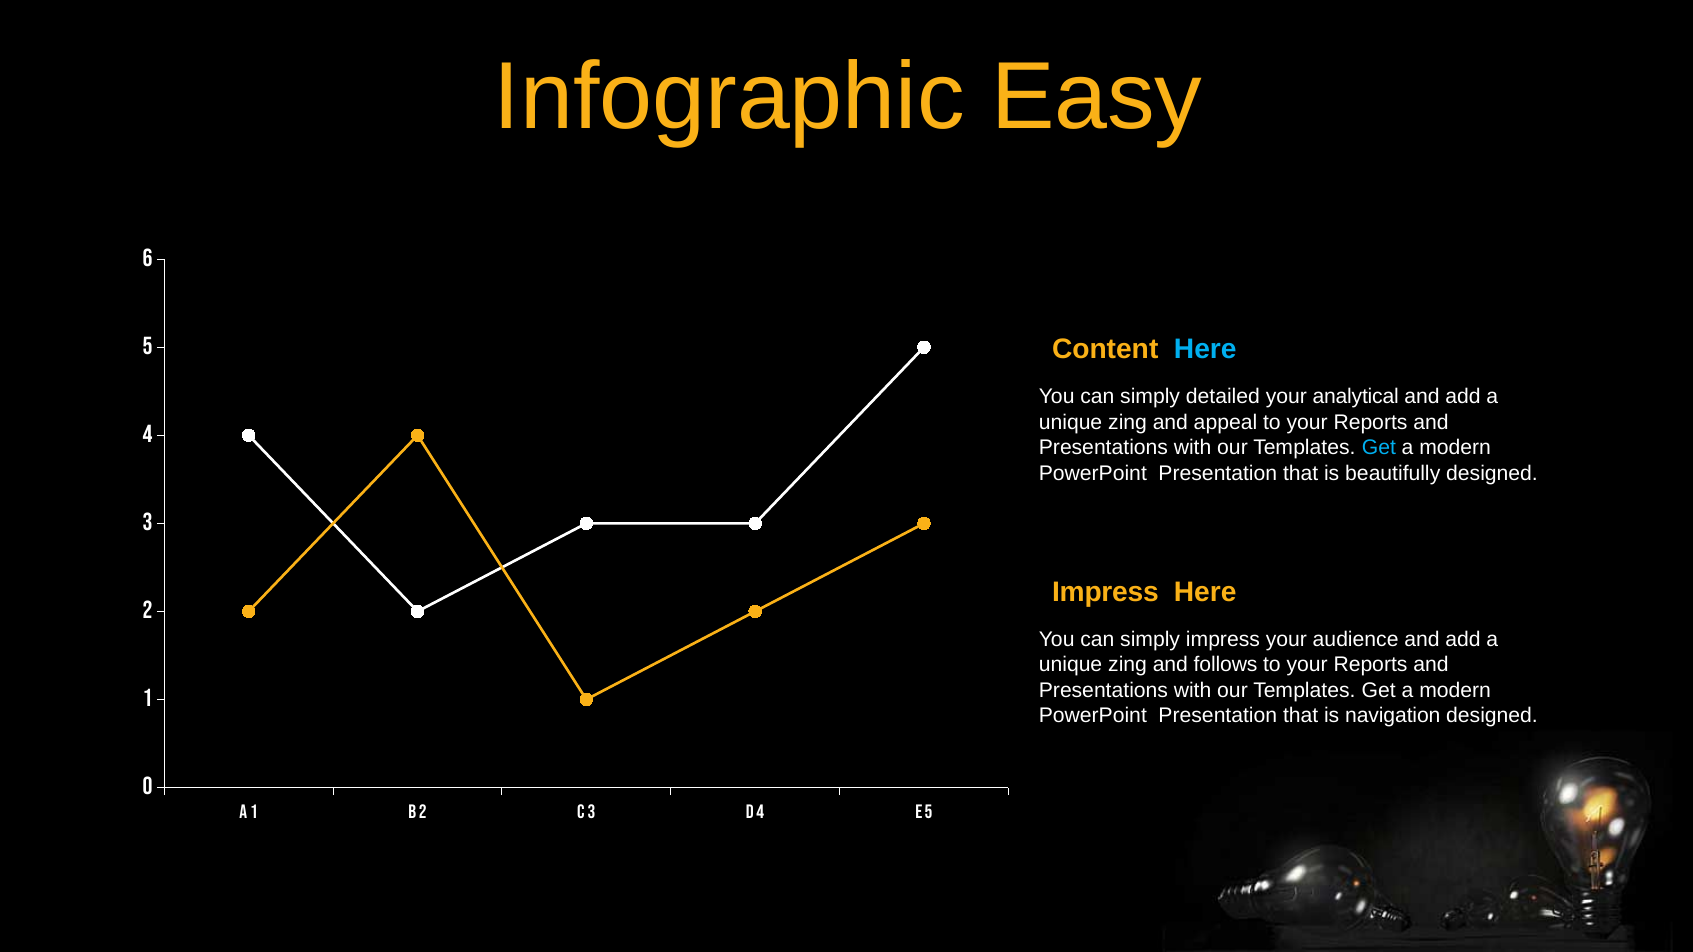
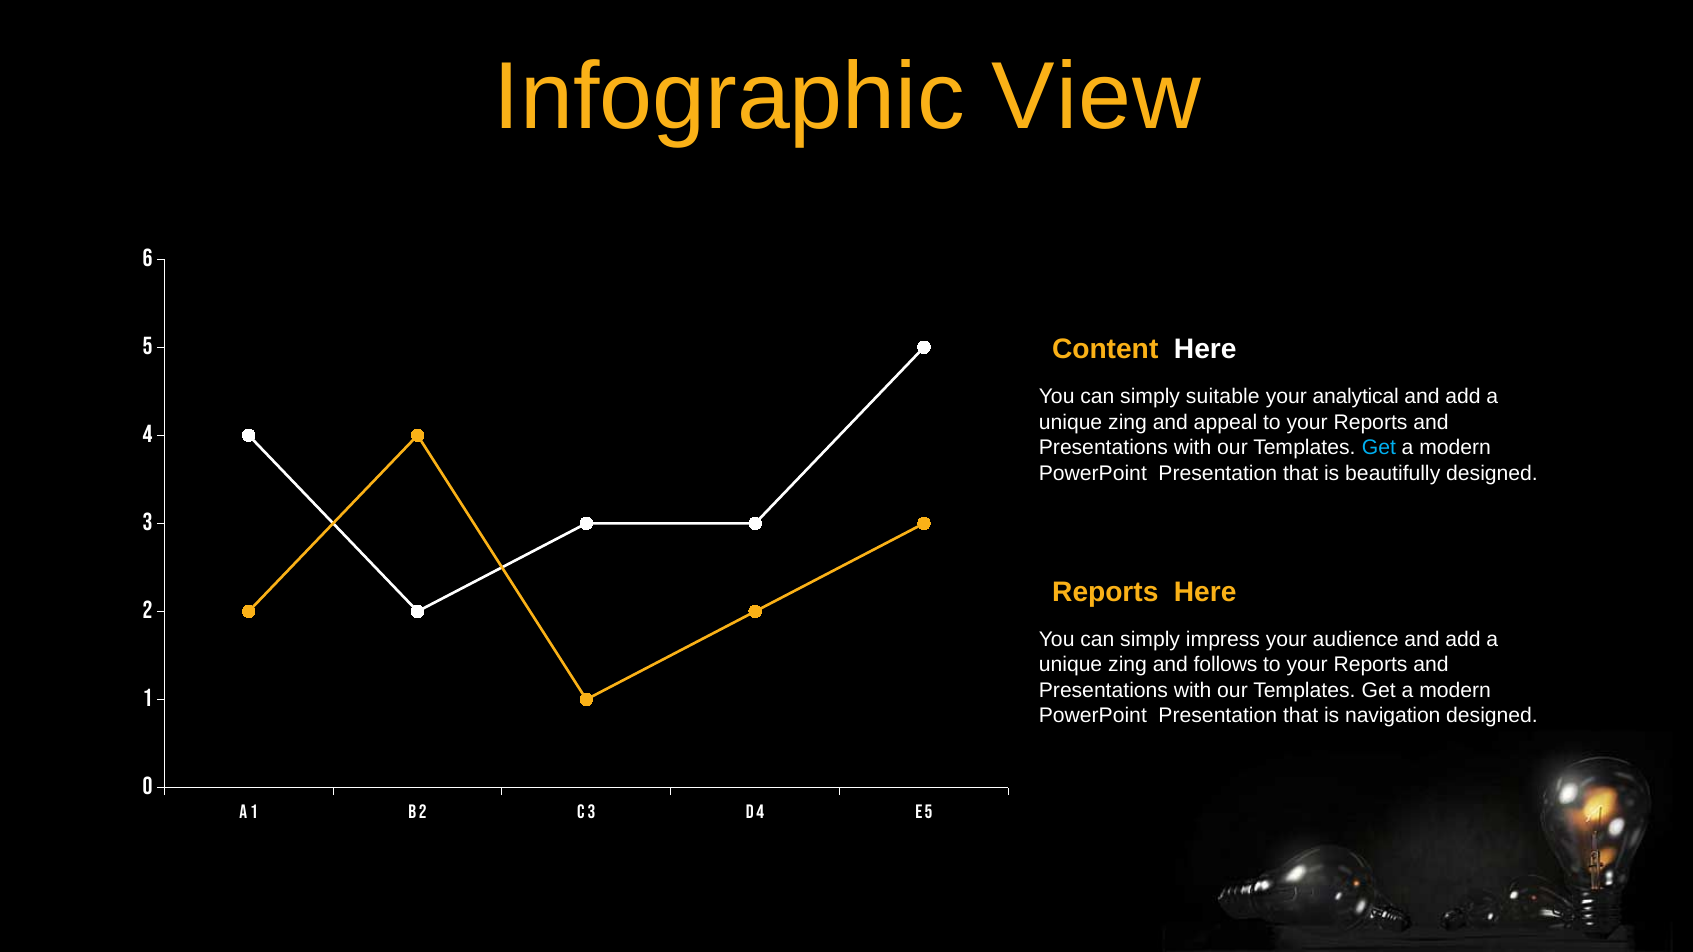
Easy: Easy -> View (1096, 97)
Here colour: light blue -> white (1205, 350)
detailed: detailed -> suitable (1223, 397)
Impress: Impress -> Reports (1105, 592)
